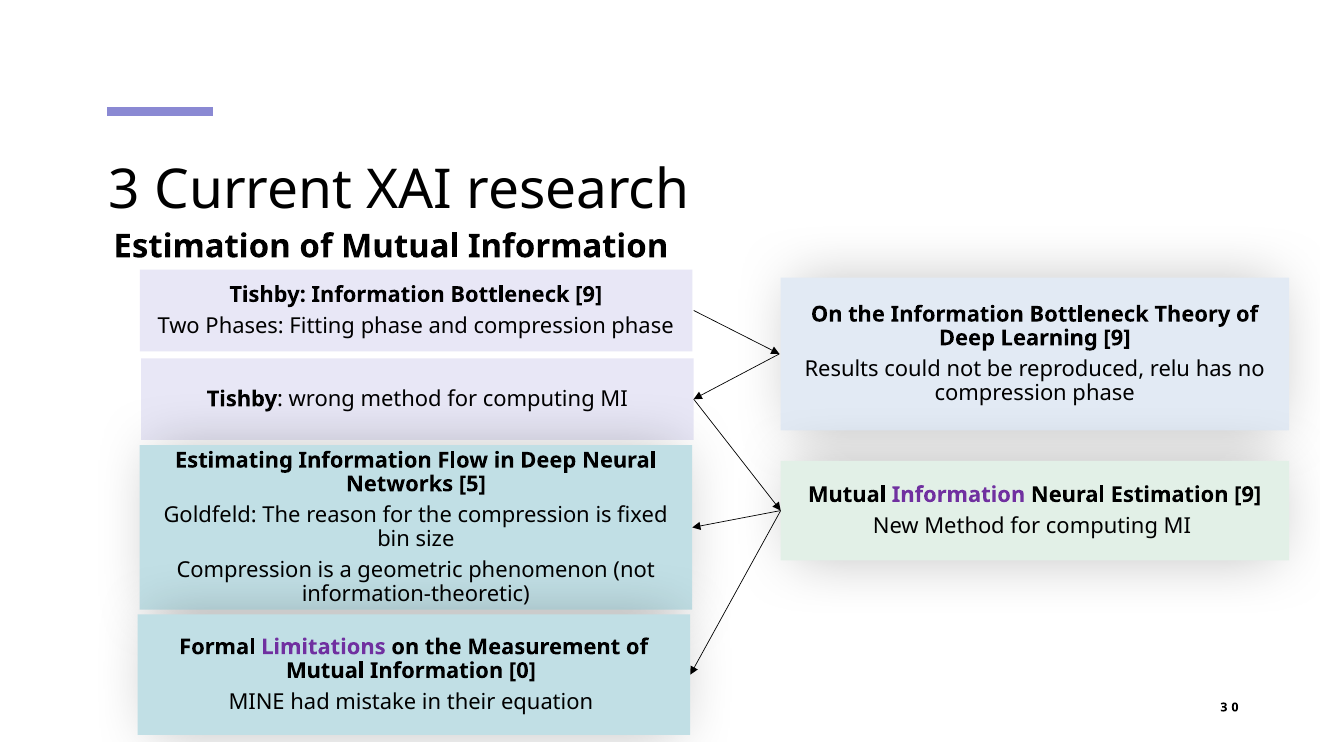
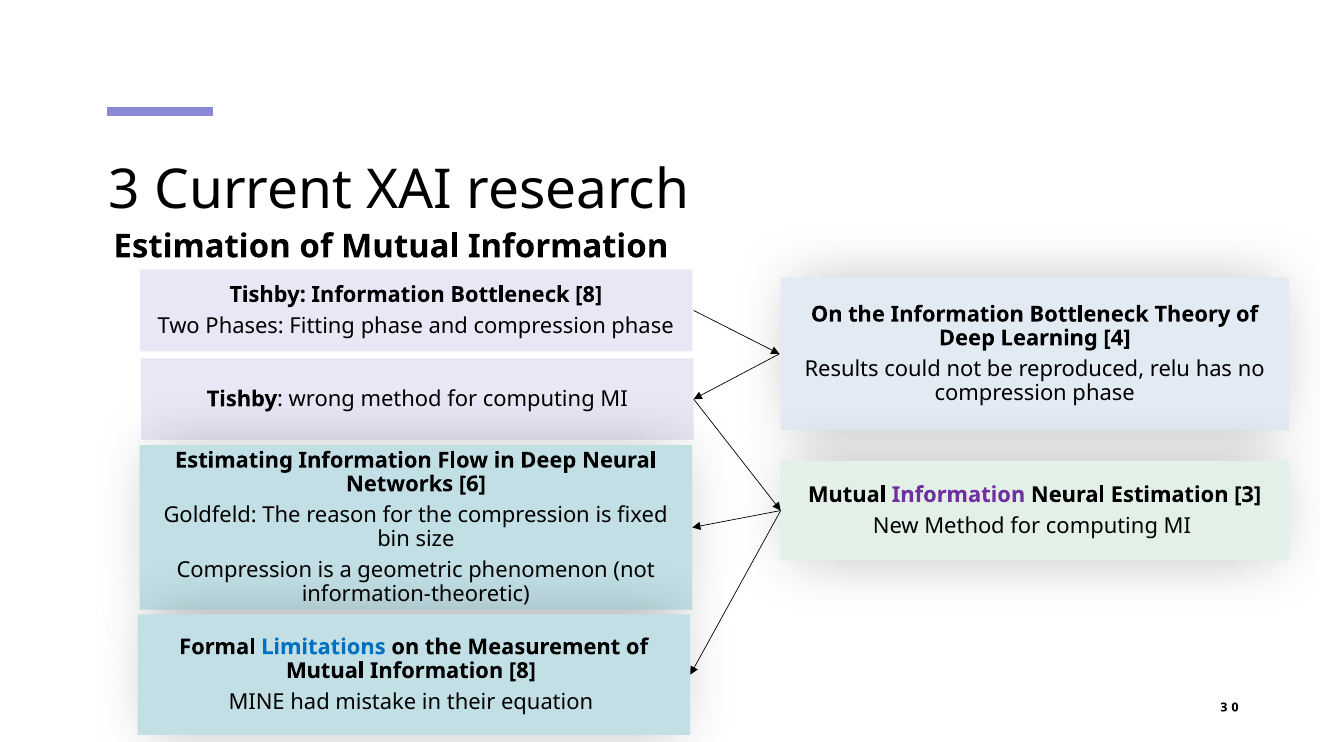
Bottleneck 9: 9 -> 8 (589, 295)
Learning 9: 9 -> 4 (1117, 338)
5: 5 -> 6 (472, 484)
Estimation 9: 9 -> 3 (1248, 495)
Limitations colour: purple -> blue (323, 647)
Information 0: 0 -> 8 (522, 671)
